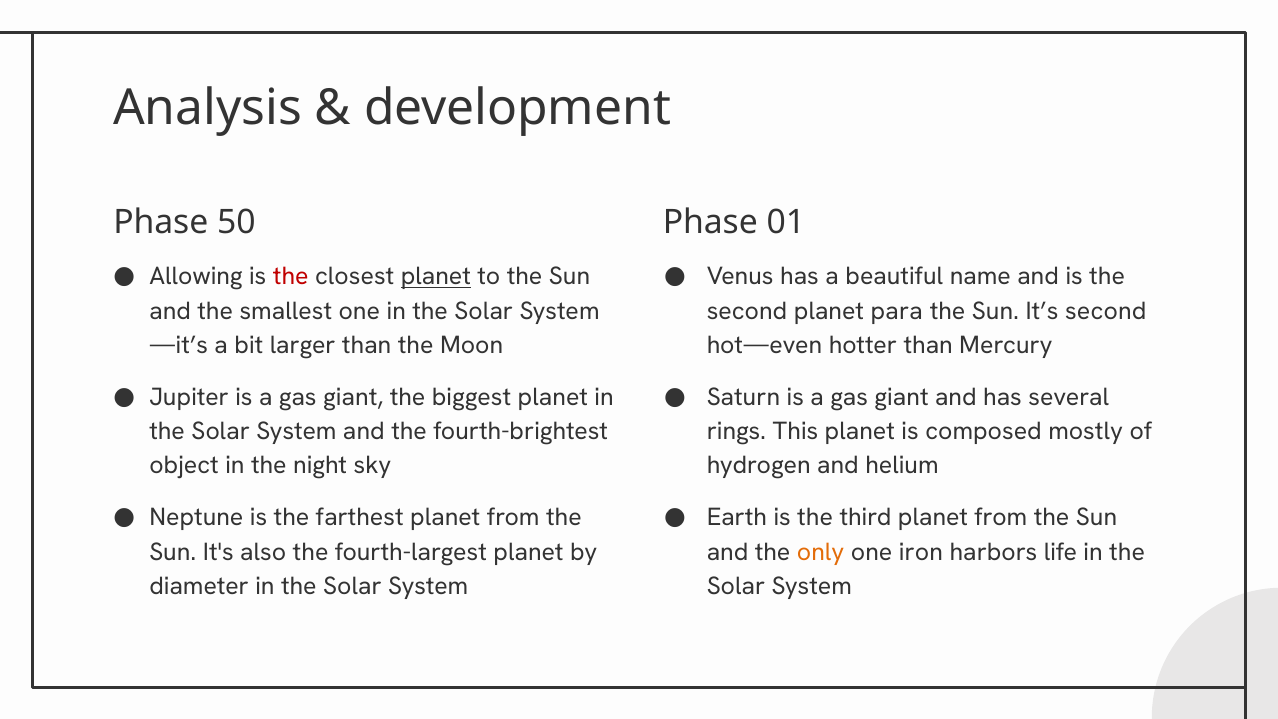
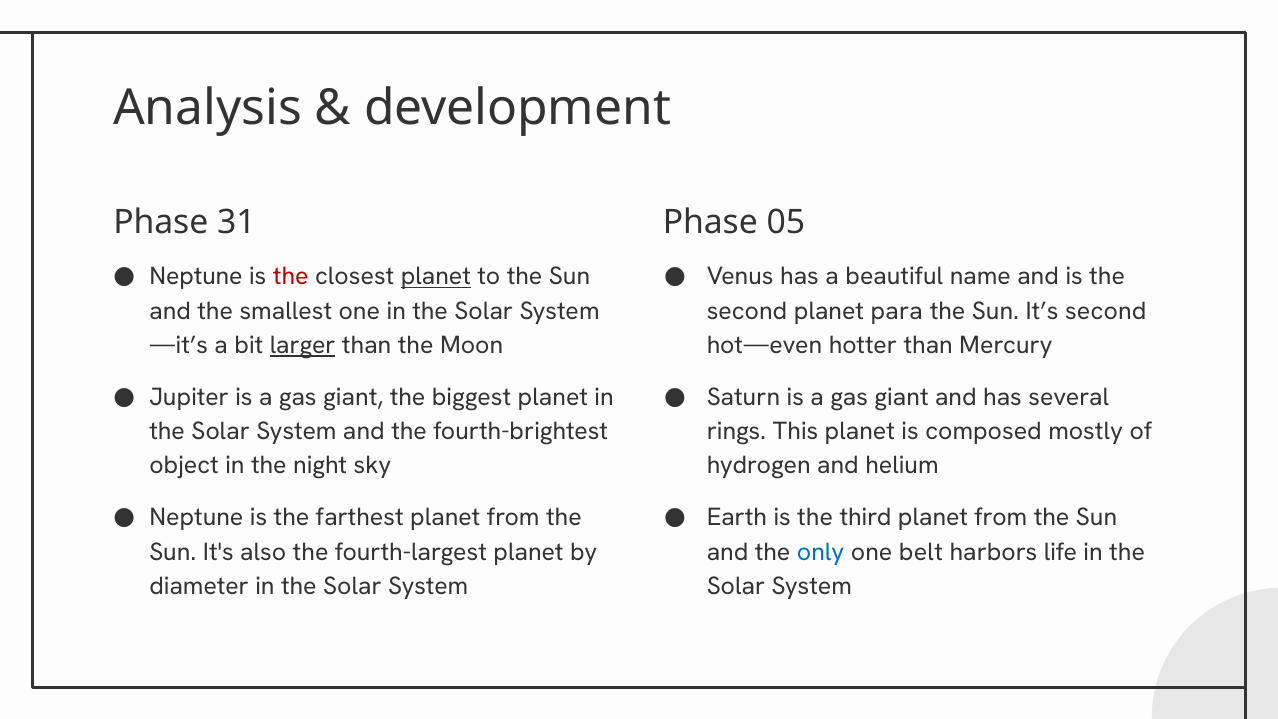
50: 50 -> 31 (236, 223)
01: 01 -> 05 (786, 223)
Allowing: Allowing -> Neptune (196, 277)
larger underline: none -> present (303, 345)
only colour: orange -> blue (821, 552)
iron: iron -> belt (921, 552)
